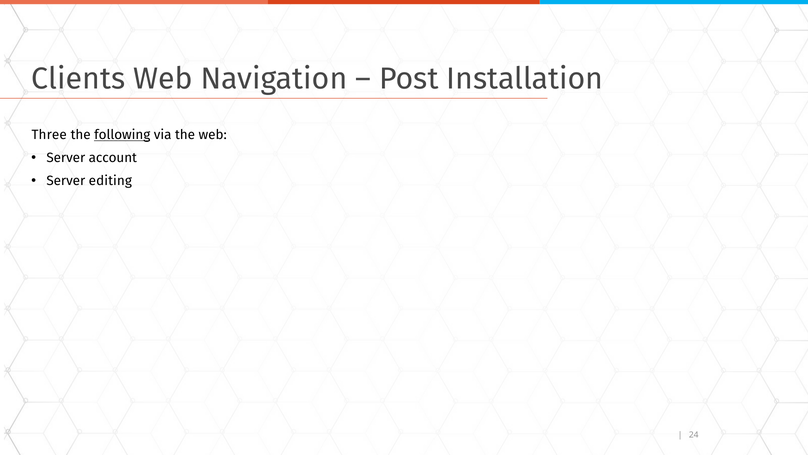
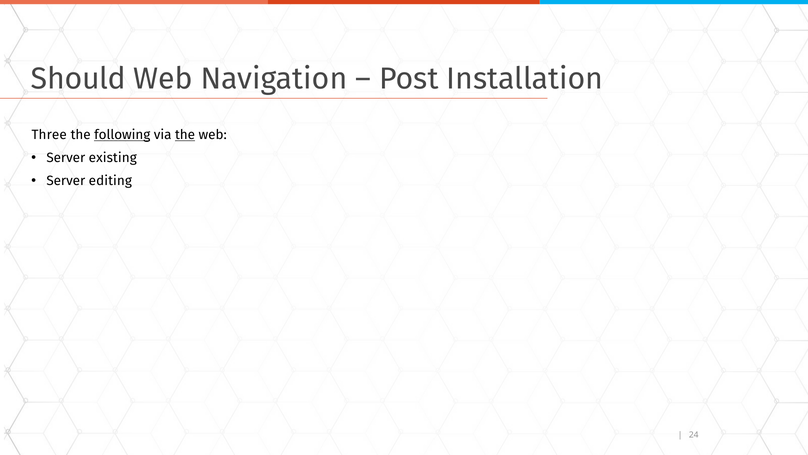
Clients: Clients -> Should (79, 79)
the underline: none -> present (185, 135)
account: account -> existing (113, 158)
